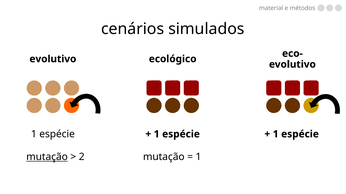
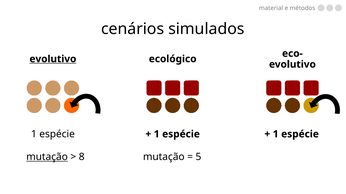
evolutivo underline: none -> present (53, 59)
2: 2 -> 8 (82, 157)
1: 1 -> 5 (198, 157)
